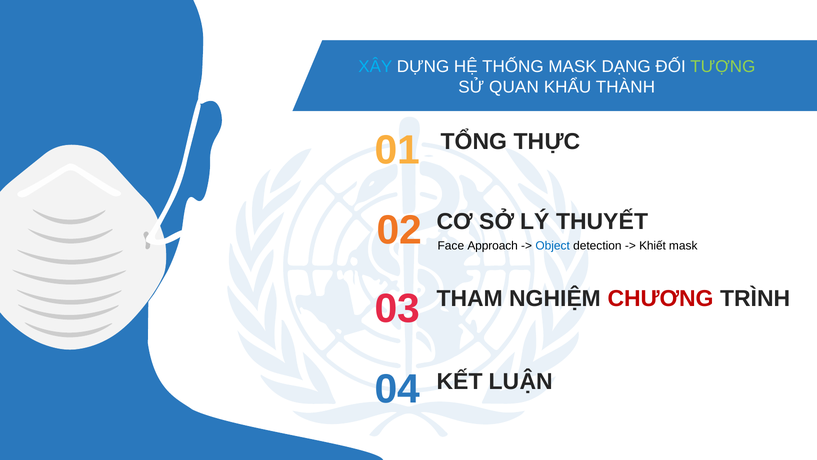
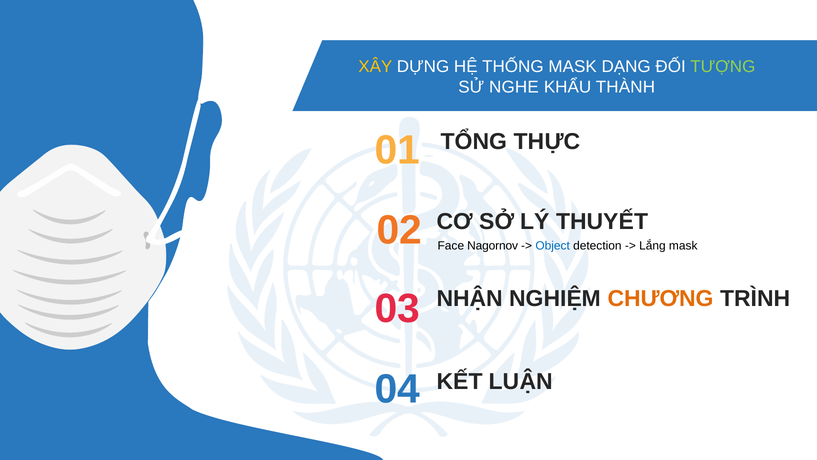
XÂY colour: light blue -> yellow (375, 67)
QUAN: QUAN -> NGHE (514, 87)
Approach: Approach -> Nagornov (493, 246)
Khiết: Khiết -> Lắng (652, 246)
THAM: THAM -> NHẬN (470, 298)
CHƯƠNG colour: red -> orange (661, 298)
